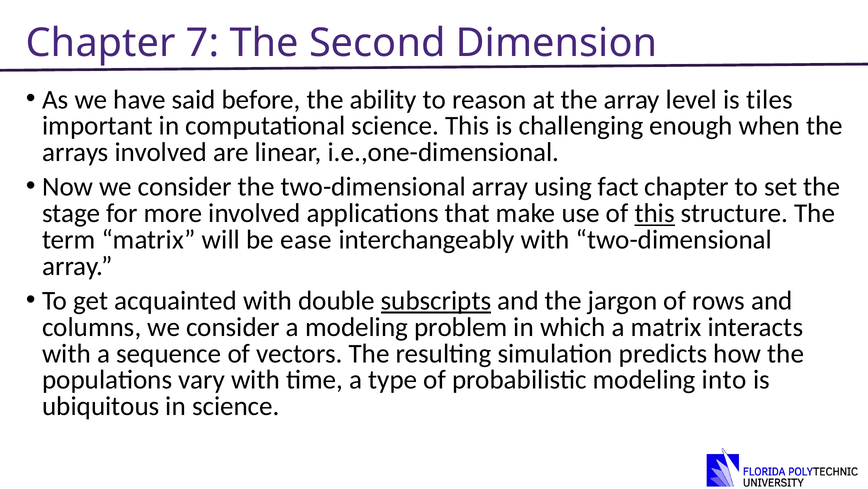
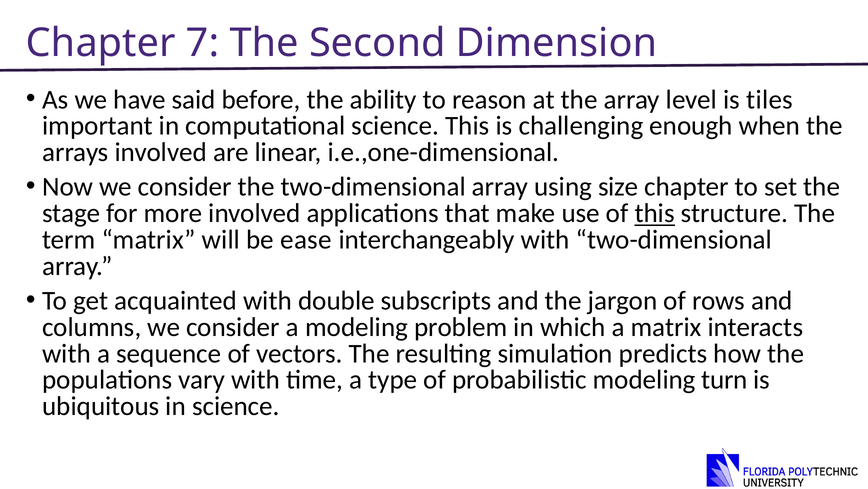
fact: fact -> size (618, 187)
subscripts underline: present -> none (436, 300)
into: into -> turn (724, 379)
